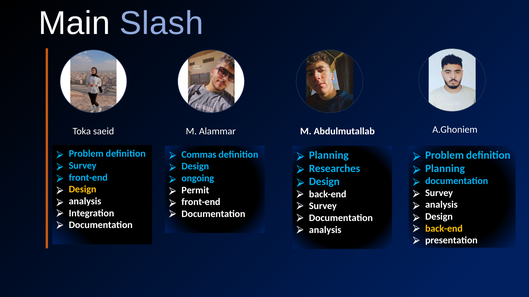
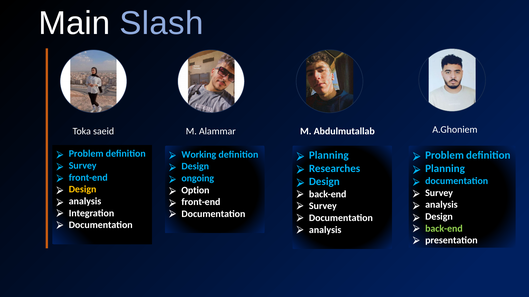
Commas: Commas -> Working (199, 155)
Permit: Permit -> Option (195, 190)
back-end colour: yellow -> light green (444, 229)
